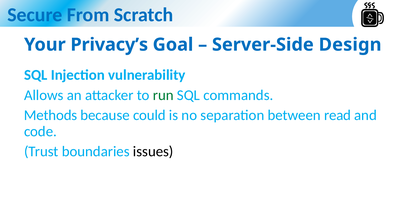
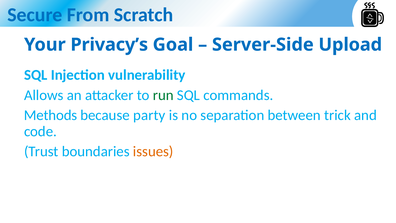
Design: Design -> Upload (350, 45)
could: could -> party (149, 115)
read: read -> trick (337, 115)
issues colour: black -> orange (153, 151)
